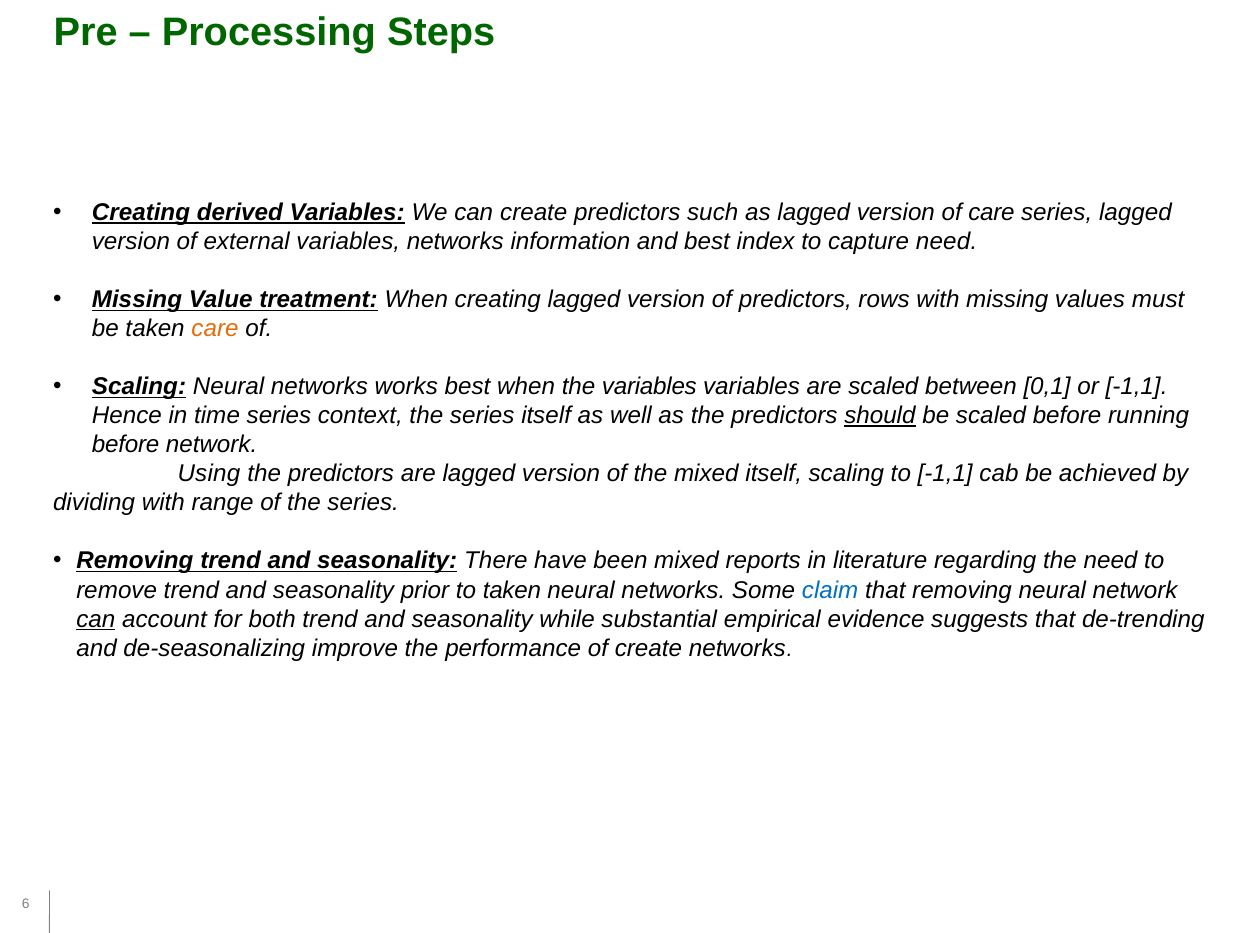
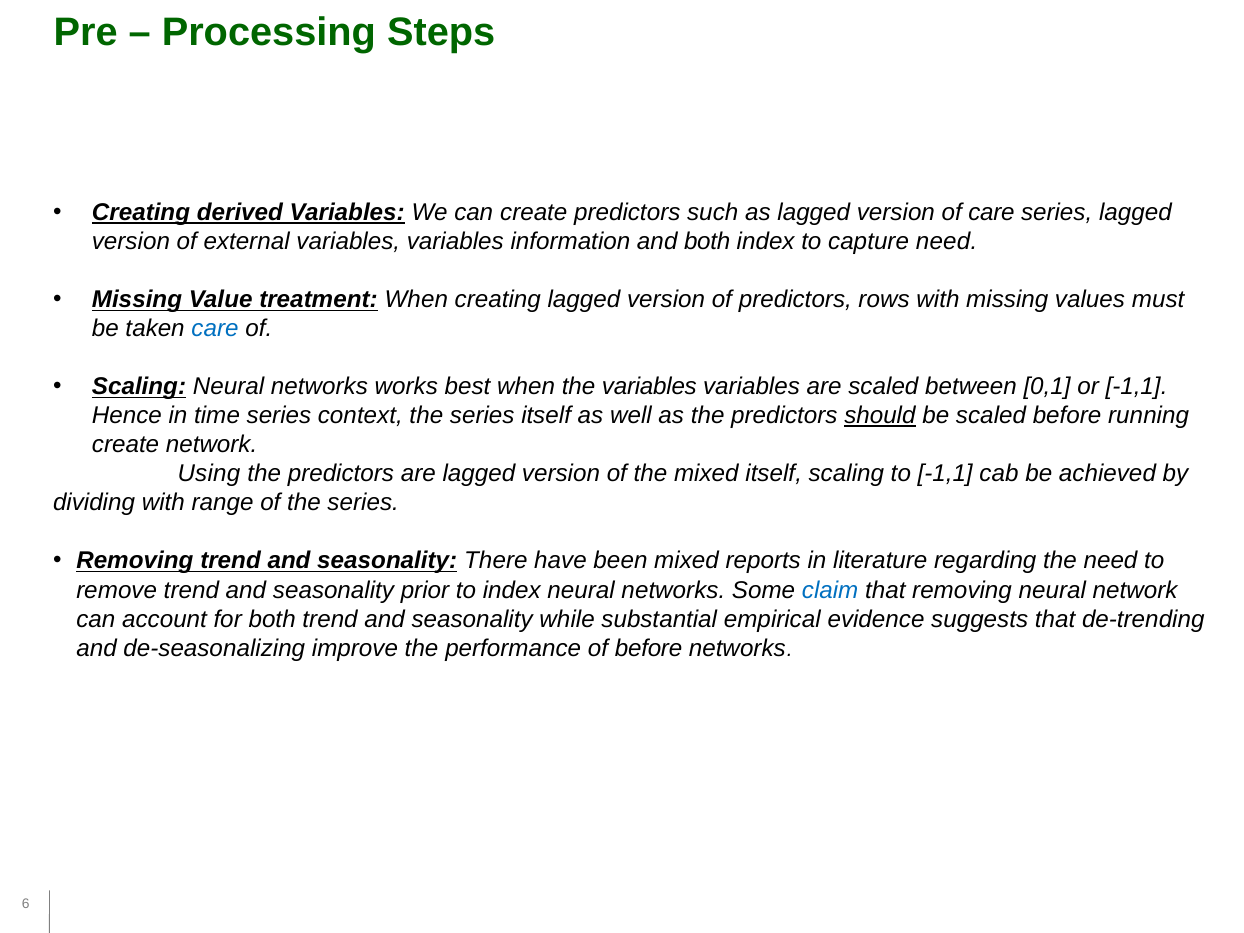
external variables networks: networks -> variables (455, 242)
and best: best -> both (707, 242)
care colour: orange -> blue (215, 329)
before: before -> create (126, 445)
to taken: taken -> index (512, 590)
can underline: present -> none (96, 619)
of create: create -> before (649, 648)
